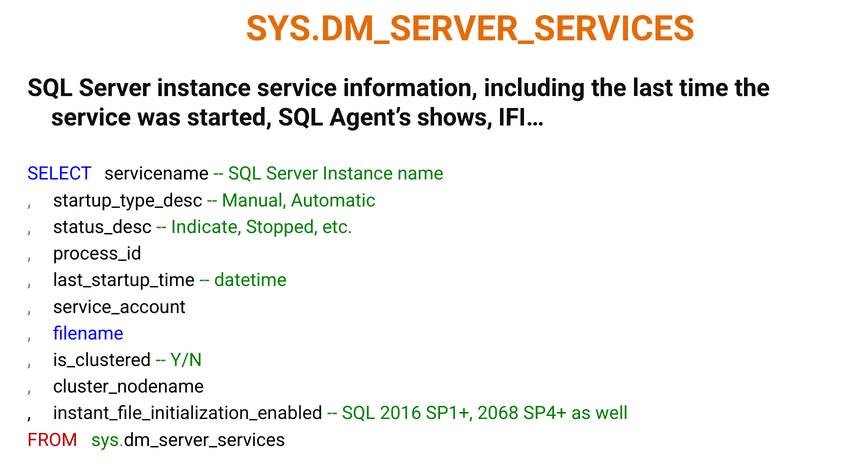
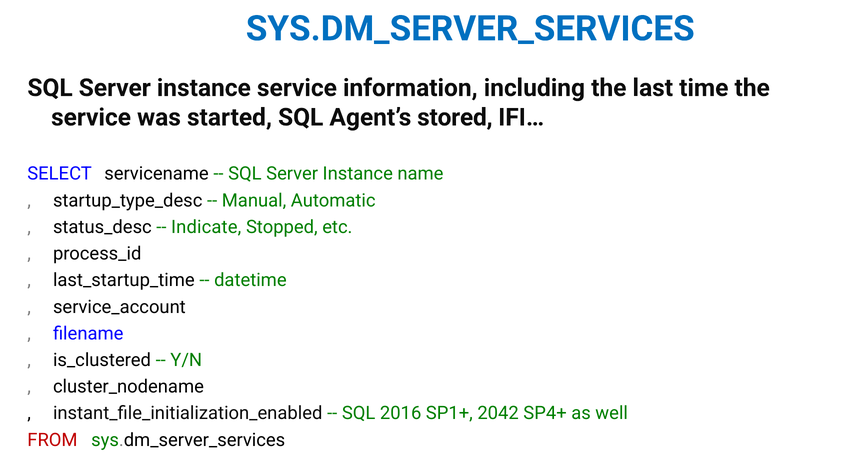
SYS.DM_SERVER_SERVICES colour: orange -> blue (470, 29)
shows: shows -> stored (455, 118)
2068: 2068 -> 2042 (498, 414)
